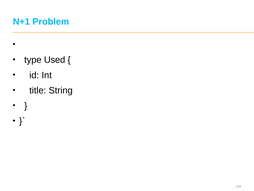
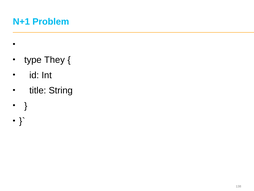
Used: Used -> They (54, 60)
